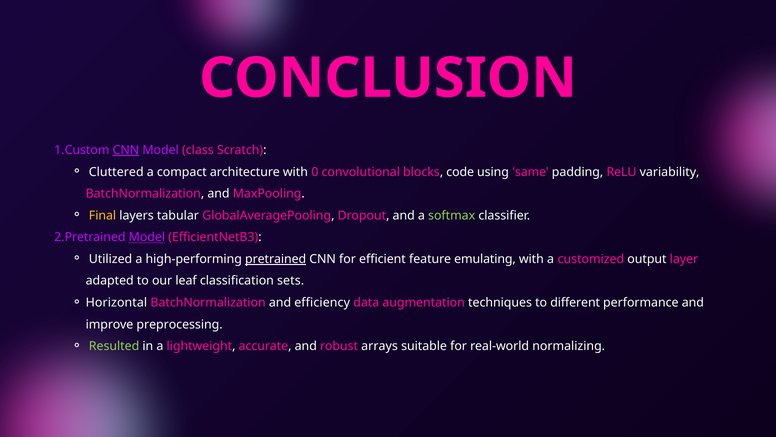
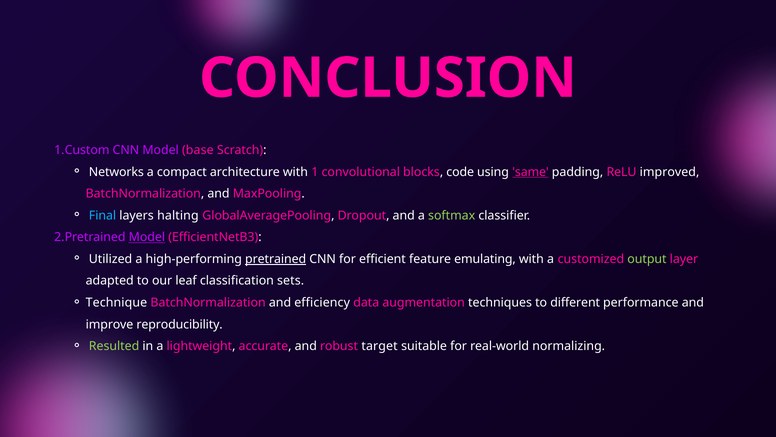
CNN underline: present -> none (126, 150)
class: class -> base (198, 150)
Cluttered: Cluttered -> Networks (116, 172)
0: 0 -> 1 (315, 172)
same underline: none -> present (531, 172)
variability: variability -> improved (670, 172)
Final colour: yellow -> light blue (103, 215)
tabular: tabular -> halting (178, 215)
output colour: white -> light green (647, 259)
Horizontal: Horizontal -> Technique (116, 302)
preprocessing: preprocessing -> reproducibility (180, 324)
arrays: arrays -> target (380, 346)
